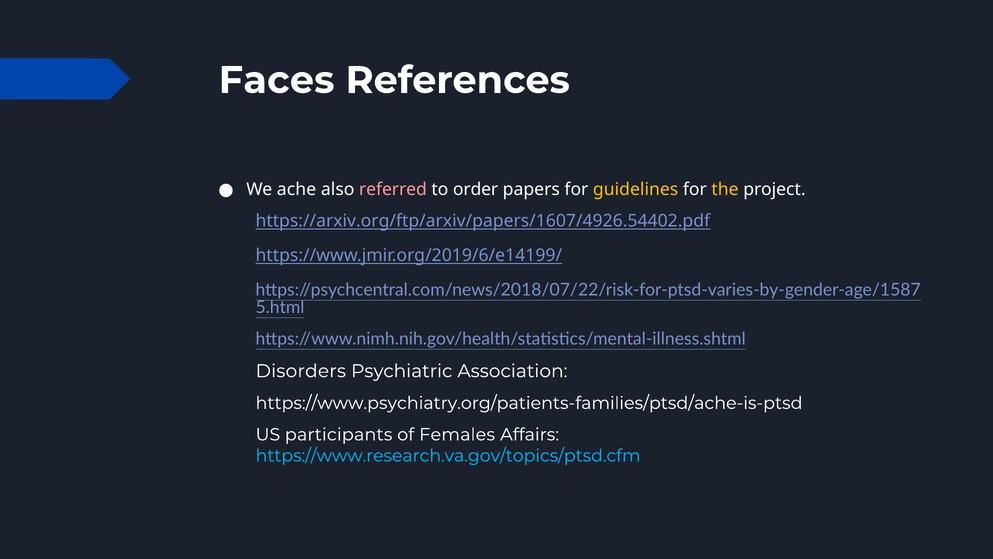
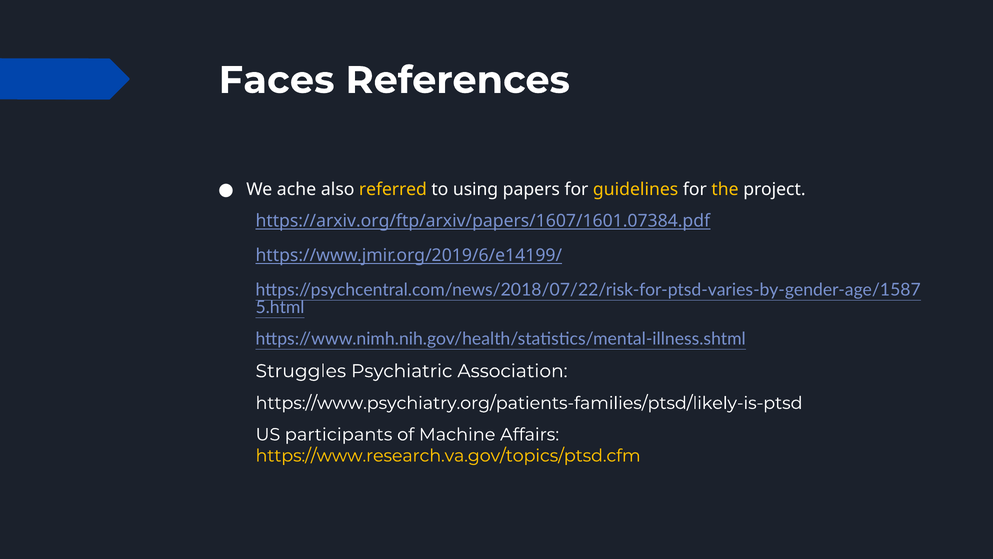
referred colour: pink -> yellow (393, 189)
order: order -> using (476, 189)
https://arxiv.org/ftp/arxiv/papers/1607/4926.54402.pdf: https://arxiv.org/ftp/arxiv/papers/1607/4926.54402.pdf -> https://arxiv.org/ftp/arxiv/papers/1607/1601.07384.pdf (483, 221)
Disorders: Disorders -> Struggles (301, 371)
https://www.psychiatry.org/patients-families/ptsd/ache-is-ptsd: https://www.psychiatry.org/patients-families/ptsd/ache-is-ptsd -> https://www.psychiatry.org/patients-families/ptsd/likely-is-ptsd (529, 403)
Females: Females -> Machine (457, 434)
https://www.research.va.gov/topics/ptsd.cfm colour: light blue -> yellow (448, 455)
